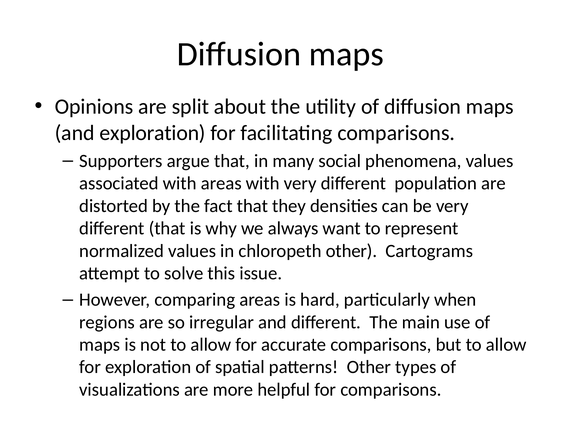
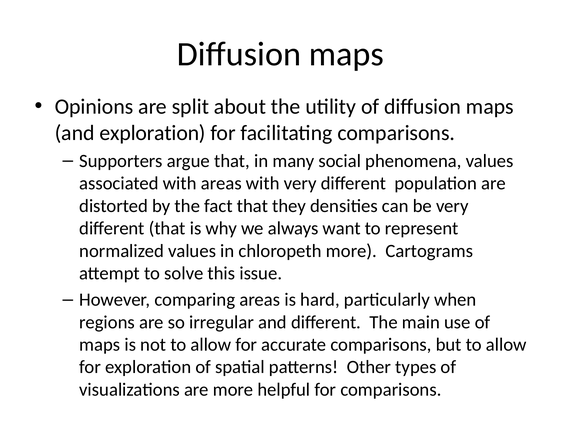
chloropeth other: other -> more (351, 251)
